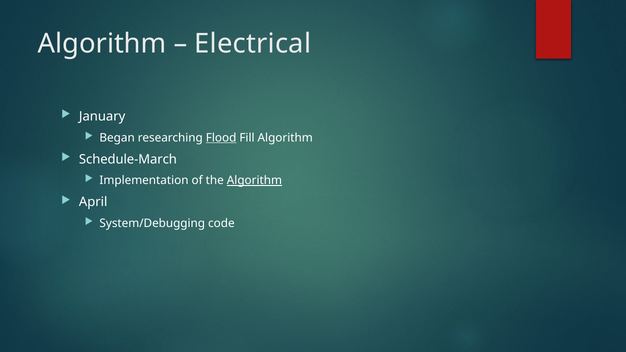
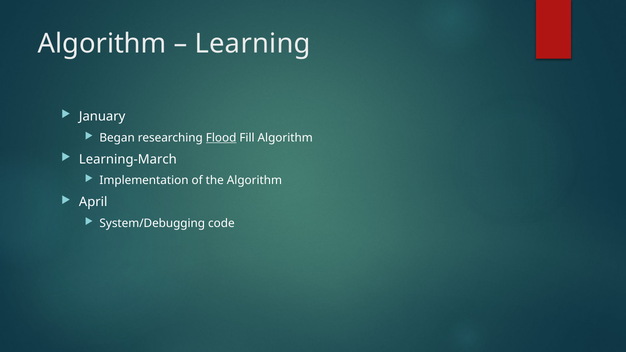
Electrical: Electrical -> Learning (253, 44)
Schedule-March: Schedule-March -> Learning-March (128, 159)
Algorithm underline: present -> none (254, 181)
